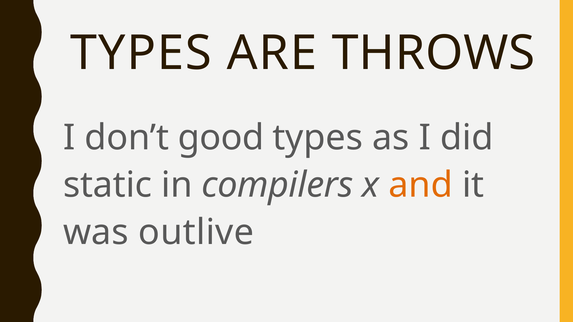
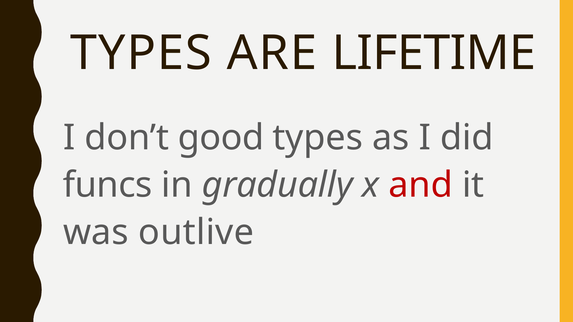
THROWS: THROWS -> LIFETIME (434, 53)
static: static -> funcs (108, 185)
compilers: compilers -> gradually (277, 185)
and colour: orange -> red (421, 185)
